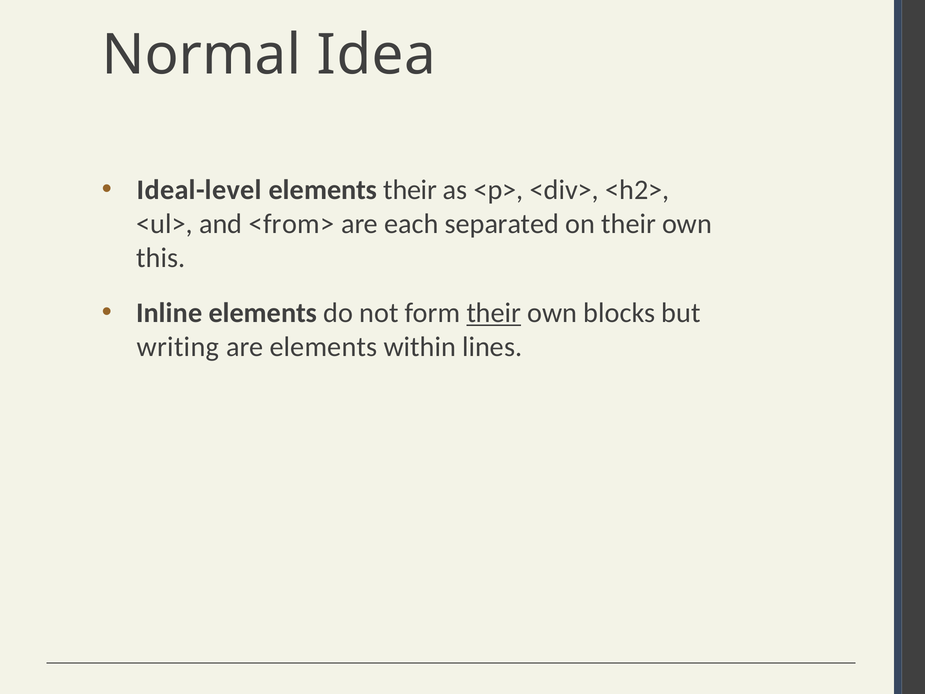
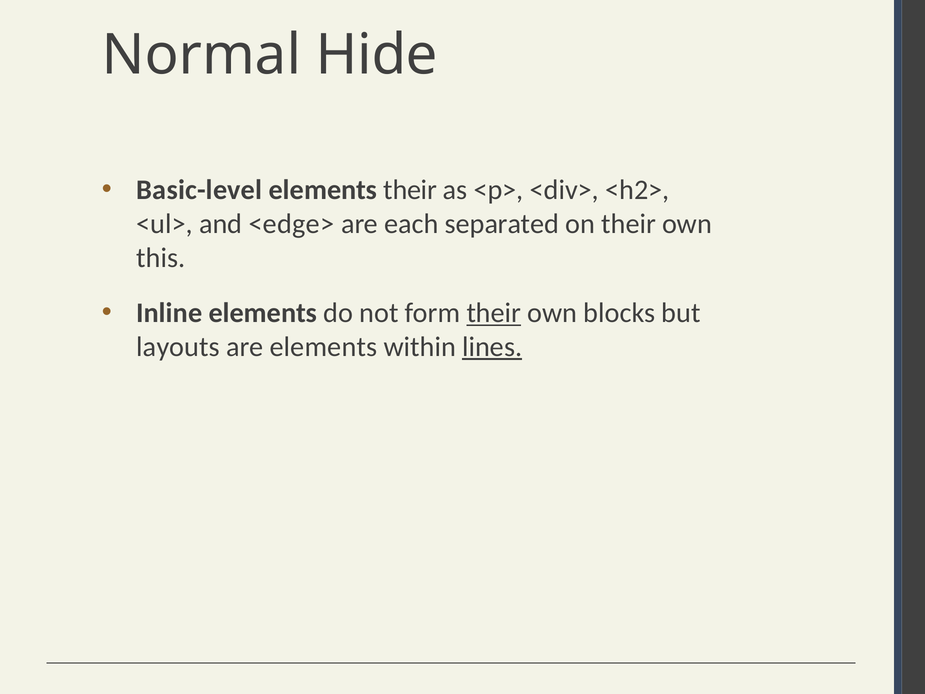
Idea: Idea -> Hide (377, 55)
Ideal-level: Ideal-level -> Basic-level (199, 190)
<from>: <from> -> <edge> (291, 224)
writing: writing -> layouts (178, 347)
lines underline: none -> present (492, 347)
